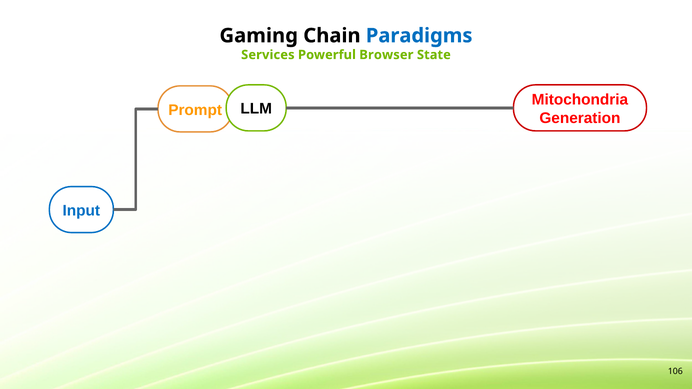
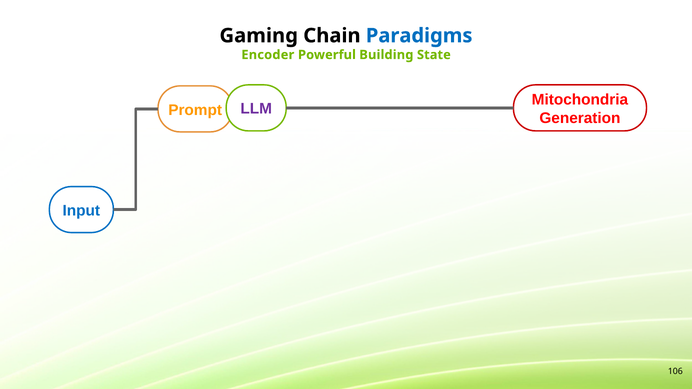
Services: Services -> Encoder (268, 55)
Browser: Browser -> Building (386, 55)
LLM colour: black -> purple (256, 109)
